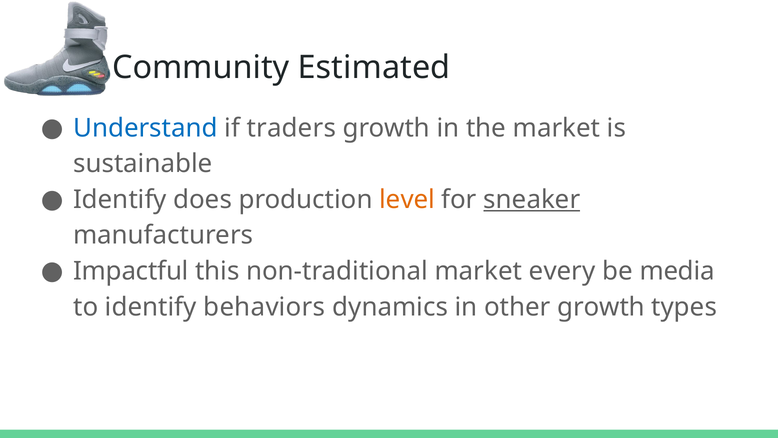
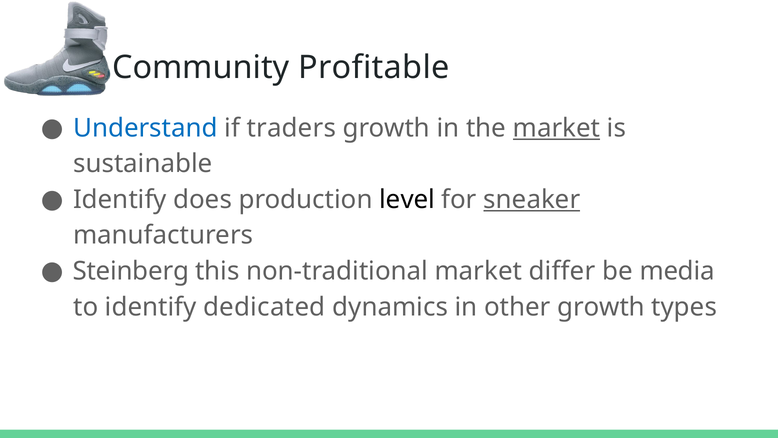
Estimated: Estimated -> Profitable (374, 67)
market underline: none -> present (557, 128)
level colour: orange -> black (407, 199)
Impactful: Impactful -> Steinberg (131, 271)
every: every -> differ (562, 271)
behaviors: behaviors -> dedicated (264, 307)
